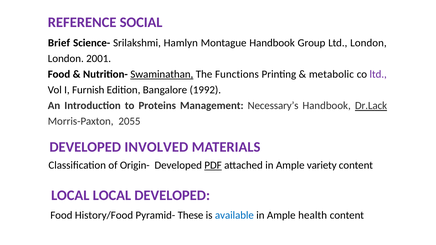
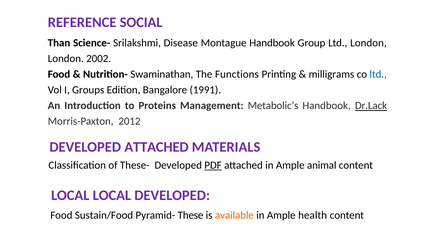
Brief: Brief -> Than (59, 43)
Hamlyn: Hamlyn -> Disease (181, 43)
2001: 2001 -> 2002 (99, 59)
Swaminathan underline: present -> none (162, 74)
metabolic: metabolic -> milligrams (331, 74)
ltd colour: purple -> blue (378, 74)
Furnish: Furnish -> Groups (88, 90)
1992: 1992 -> 1991 (205, 90)
Necessary’s: Necessary’s -> Metabolic’s (273, 106)
2055: 2055 -> 2012 (129, 122)
DEVELOPED INVOLVED: INVOLVED -> ATTACHED (156, 147)
Origin-: Origin- -> These- (135, 165)
variety: variety -> animal (322, 165)
History/Food: History/Food -> Sustain/Food (104, 216)
available colour: blue -> orange (234, 216)
